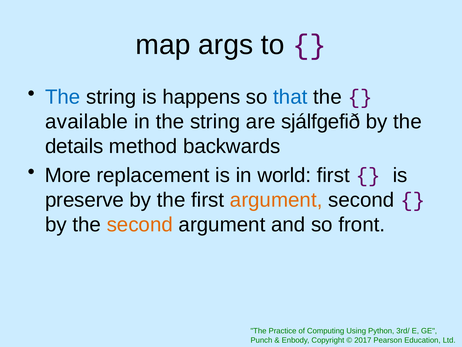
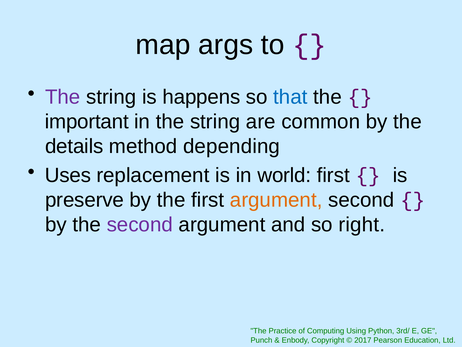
The colour: blue -> purple (63, 97)
available: available -> important (87, 122)
sjálfgefið: sjálfgefið -> common (321, 122)
backwards: backwards -> depending (232, 146)
More: More -> Uses (68, 175)
second colour: orange -> purple (140, 224)
front: front -> right (362, 224)
